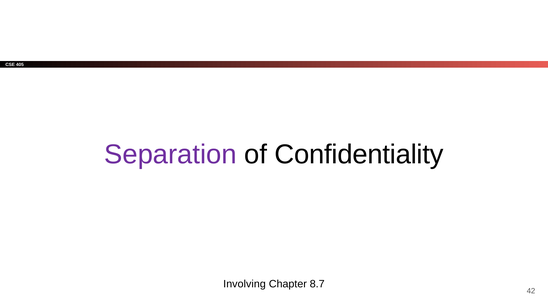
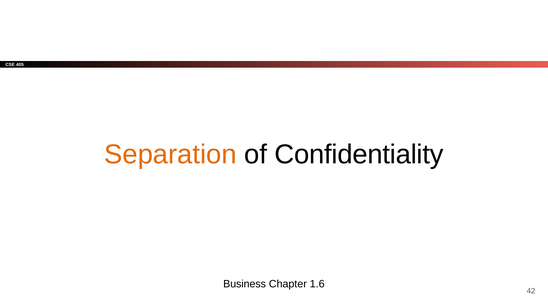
Separation colour: purple -> orange (170, 155)
Involving: Involving -> Business (245, 284)
8.7: 8.7 -> 1.6 (317, 284)
